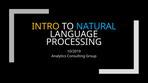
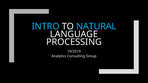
INTRO colour: yellow -> light blue (46, 27)
